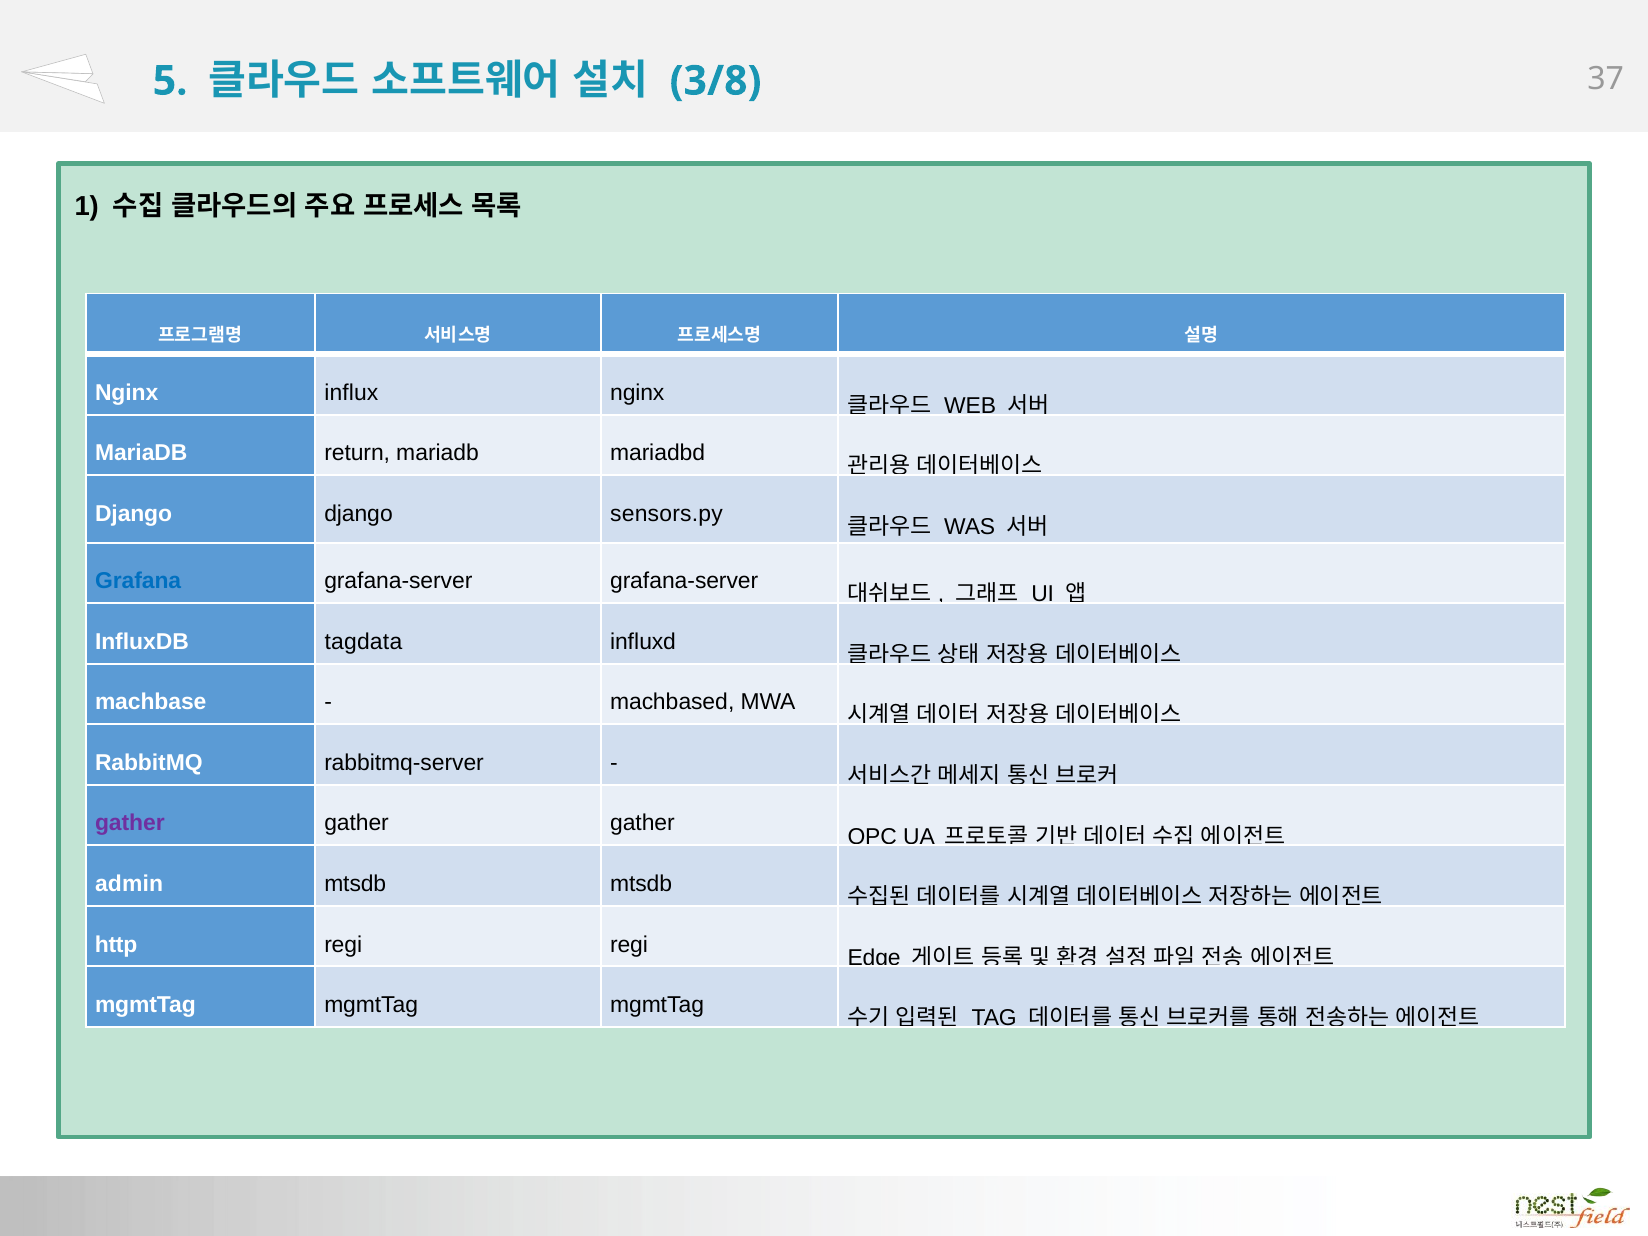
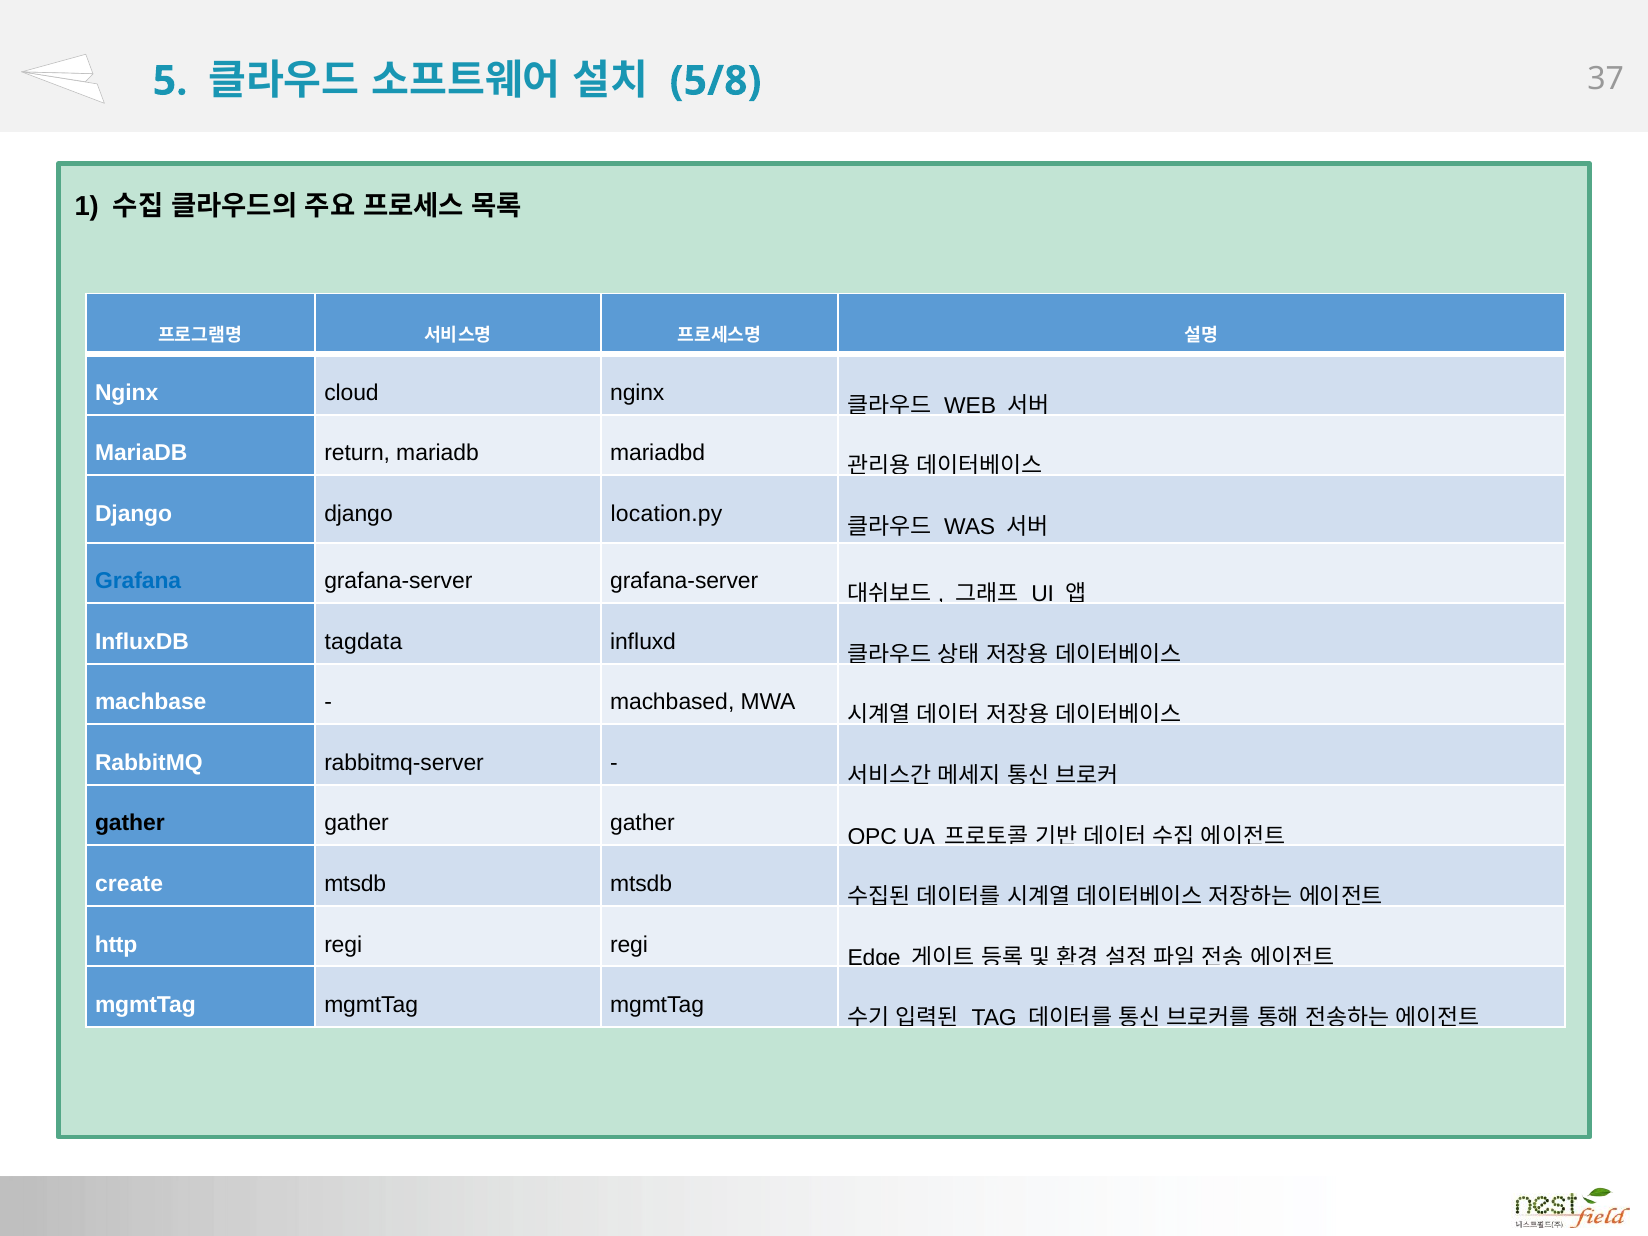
3/8: 3/8 -> 5/8 (716, 81)
influx: influx -> cloud (351, 393)
sensors.py: sensors.py -> location.py (666, 514)
gather colour: purple -> black (130, 823)
admin: admin -> create (129, 884)
